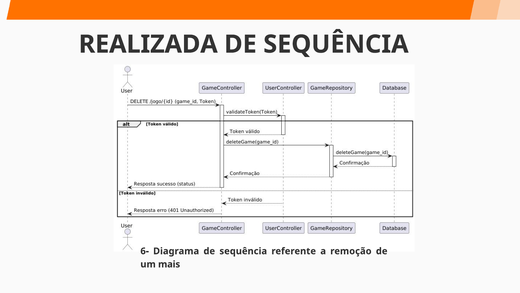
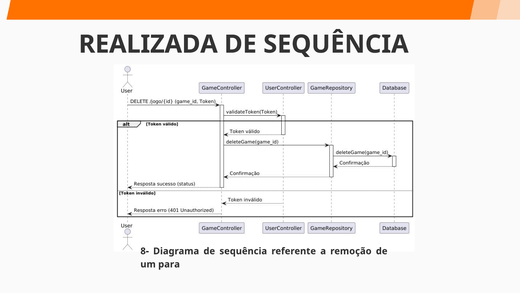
6-: 6- -> 8- (145, 251)
mais: mais -> para (169, 264)
